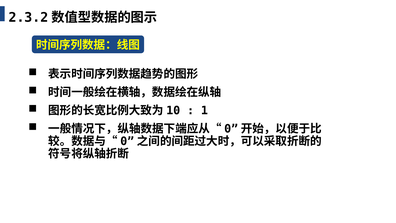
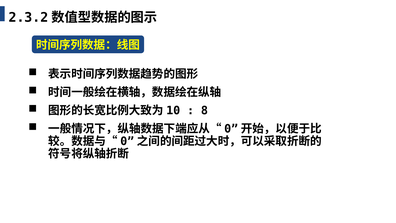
1: 1 -> 8 (204, 110)
